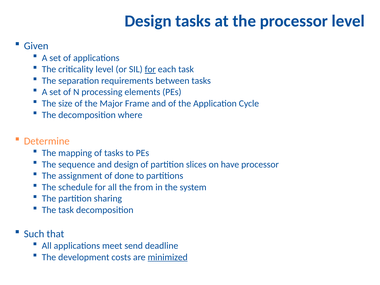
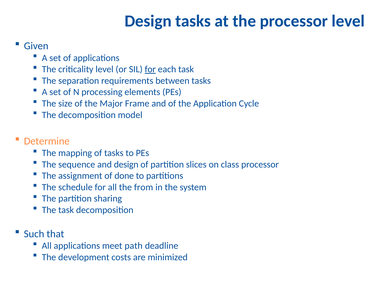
where: where -> model (130, 115)
have: have -> class (230, 164)
send: send -> path (134, 246)
minimized underline: present -> none (168, 257)
